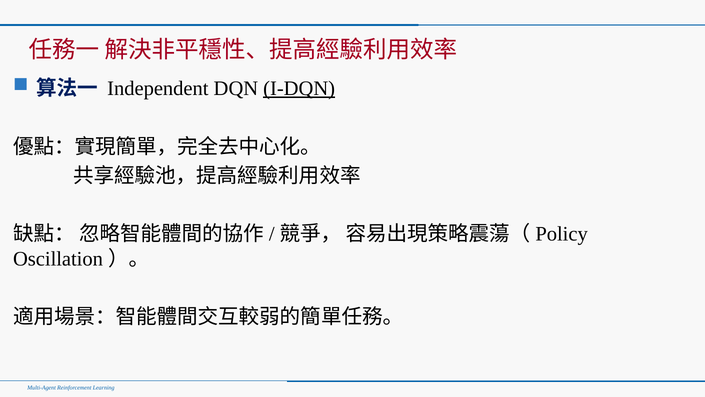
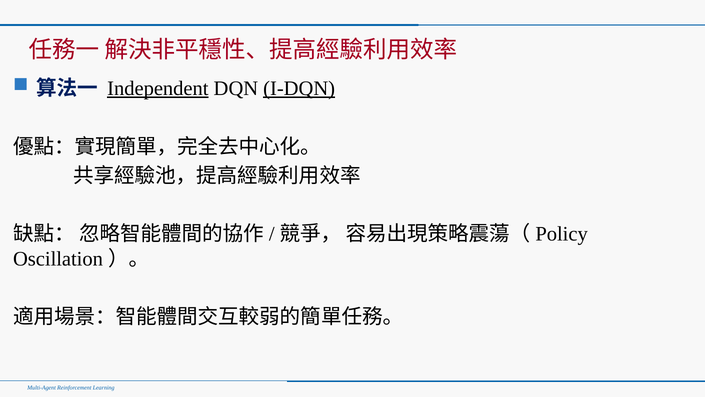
Independent underline: none -> present (158, 88)
